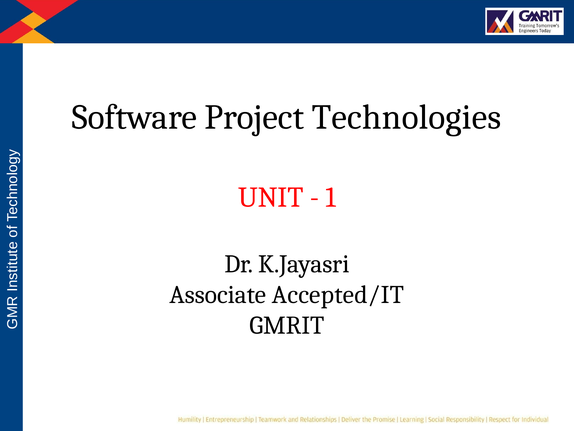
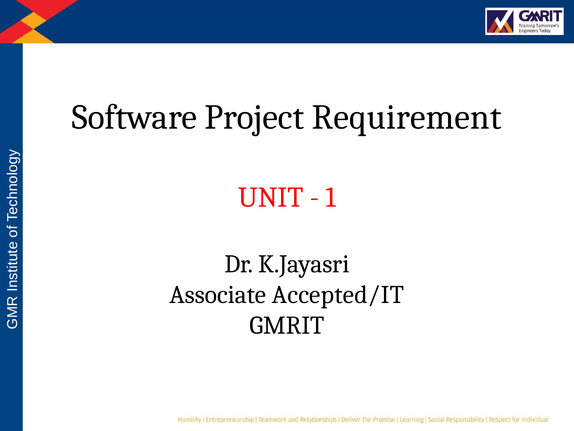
Technologies: Technologies -> Requirement (407, 117)
